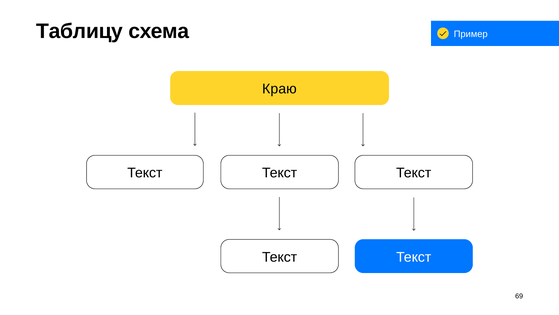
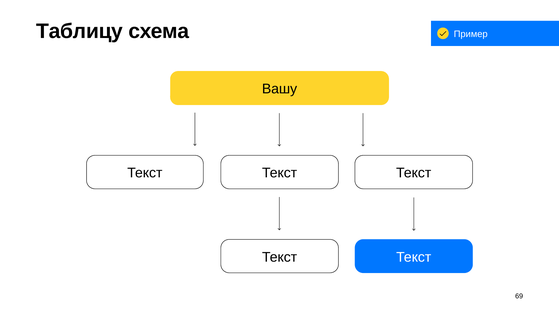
Краю: Краю -> Вашу (280, 89)
